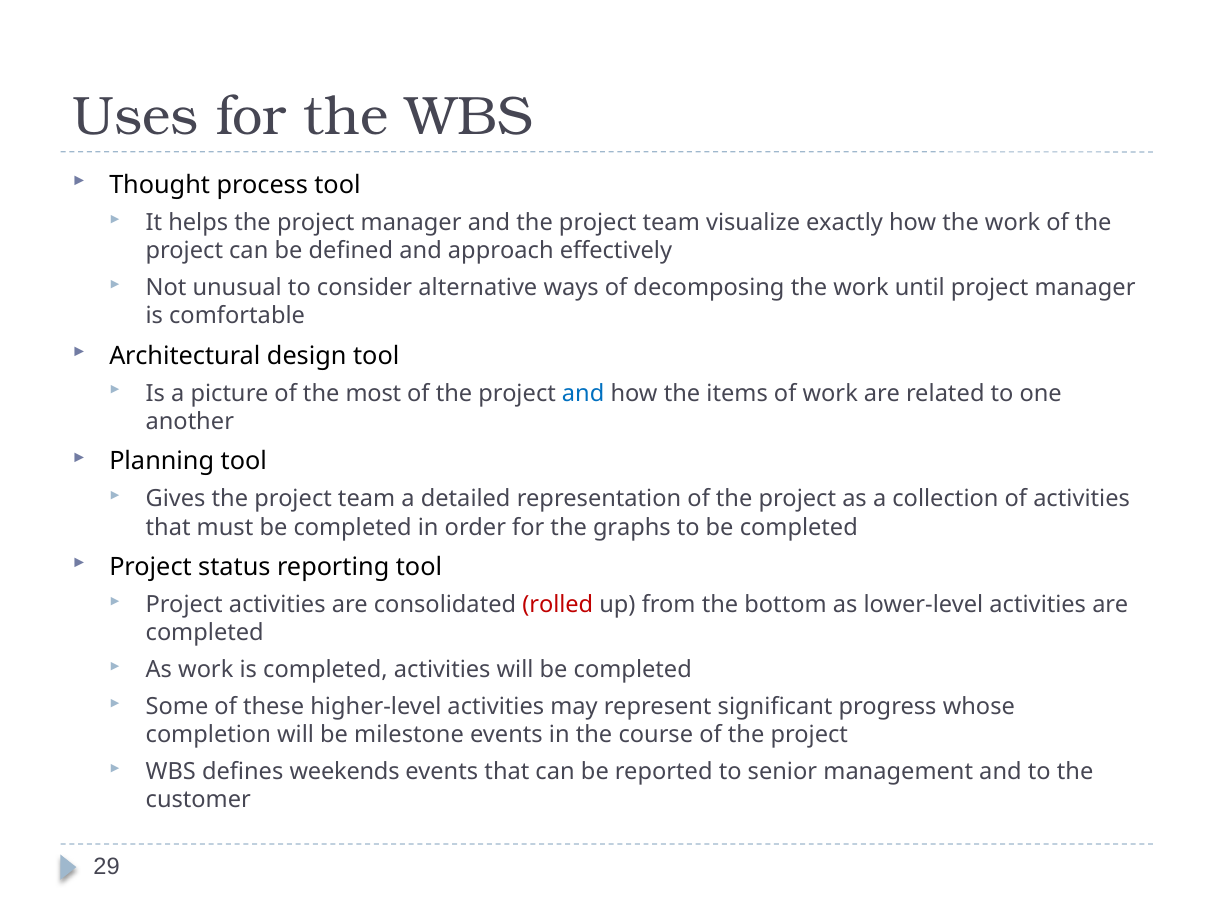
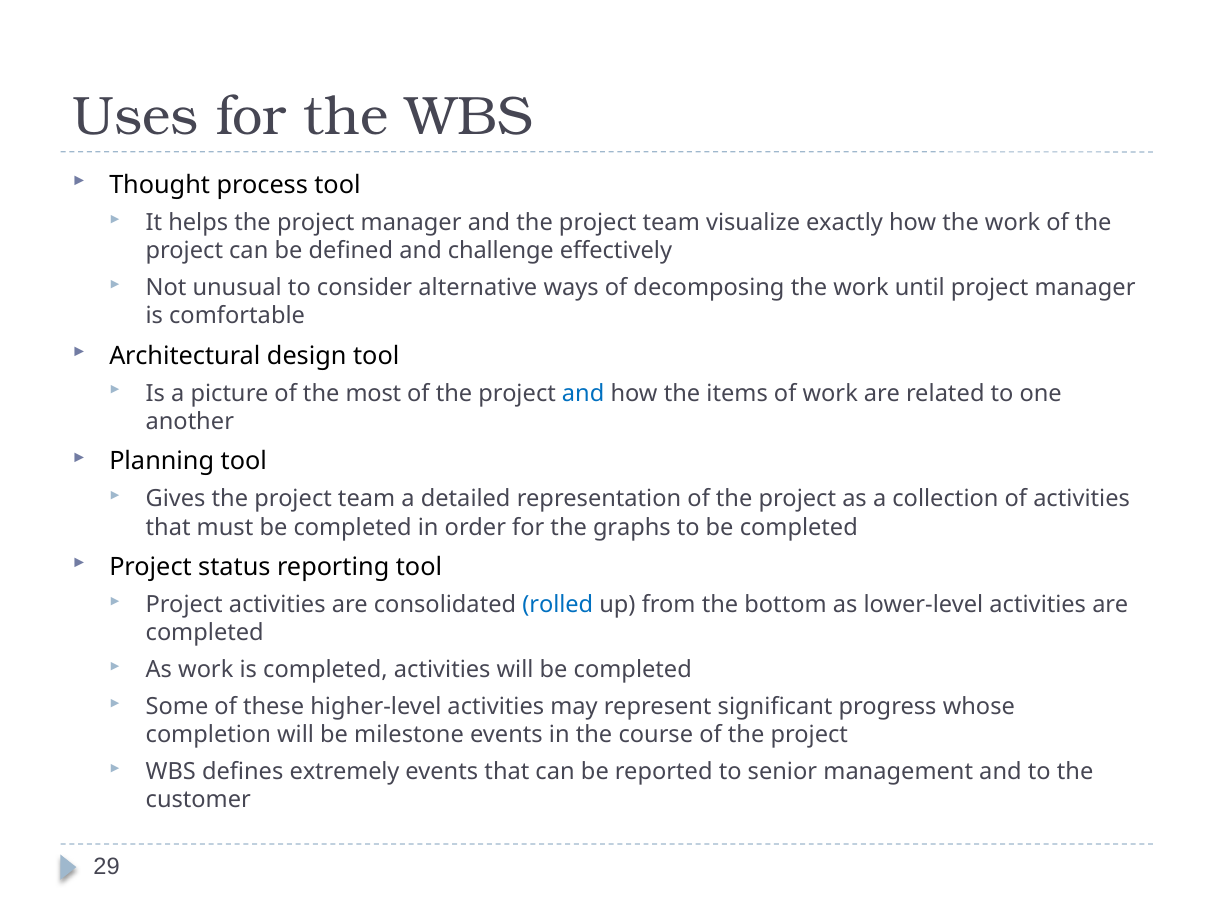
approach: approach -> challenge (501, 251)
rolled colour: red -> blue (558, 604)
weekends: weekends -> extremely (345, 771)
